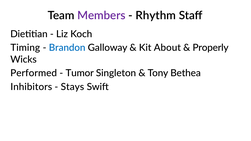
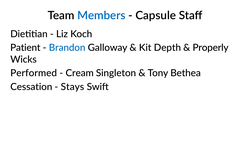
Members colour: purple -> blue (101, 16)
Rhythm: Rhythm -> Capsule (156, 16)
Timing: Timing -> Patient (25, 48)
About: About -> Depth (167, 48)
Tumor: Tumor -> Cream (80, 73)
Inhibitors: Inhibitors -> Cessation (31, 87)
